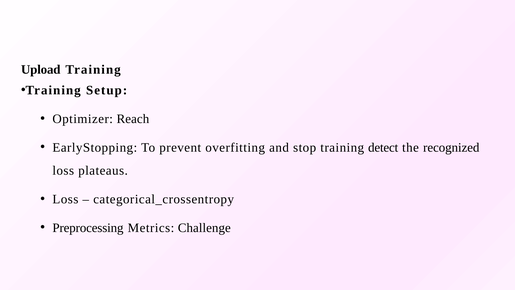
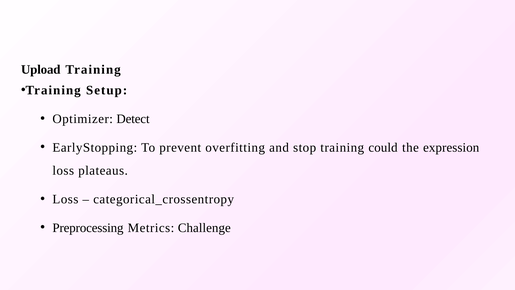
Reach: Reach -> Detect (133, 119)
detect: detect -> could (383, 147)
recognized: recognized -> expression (451, 147)
